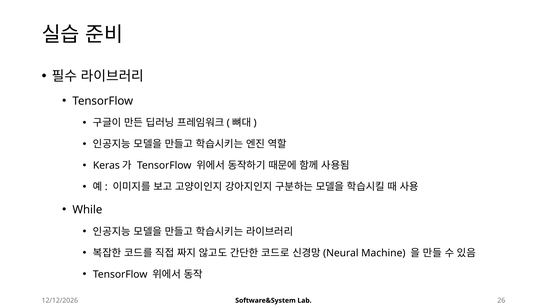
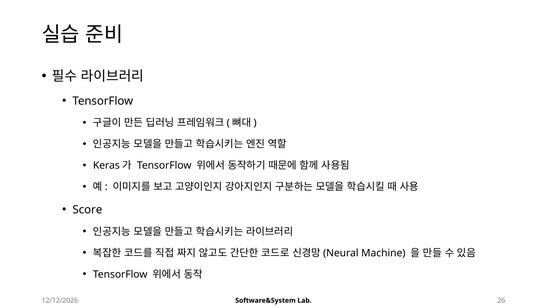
While: While -> Score (87, 209)
